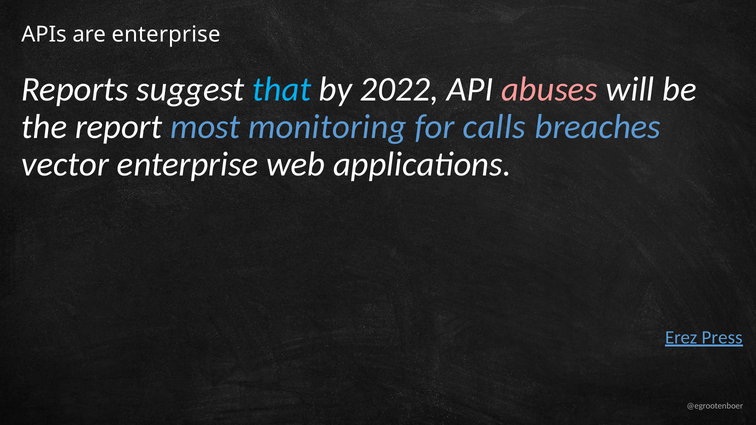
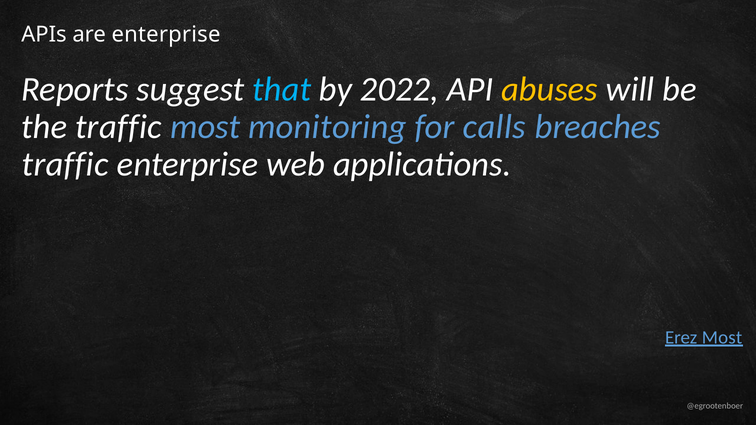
abuses colour: pink -> yellow (550, 89)
the report: report -> traffic (118, 127)
vector: vector -> traffic (65, 164)
Erez Press: Press -> Most (722, 338)
